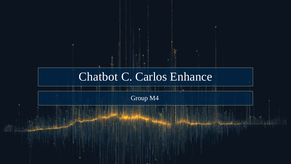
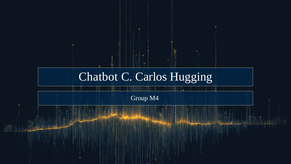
Enhance: Enhance -> Hugging (191, 77)
